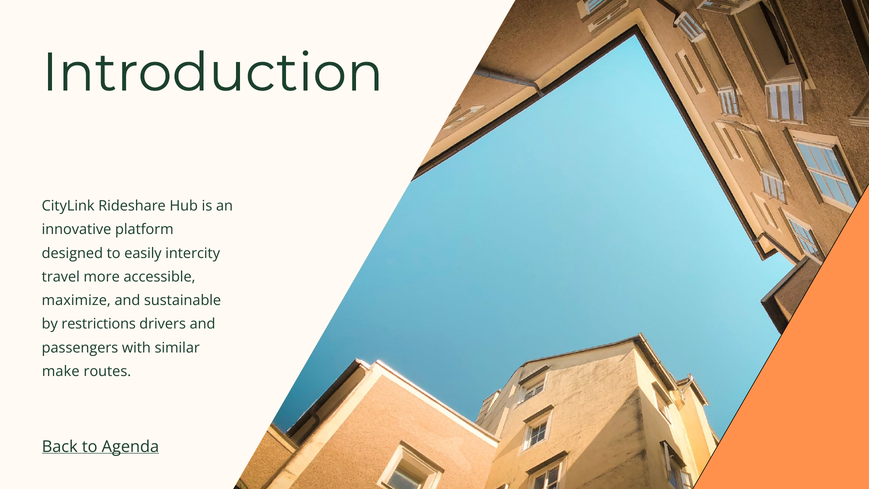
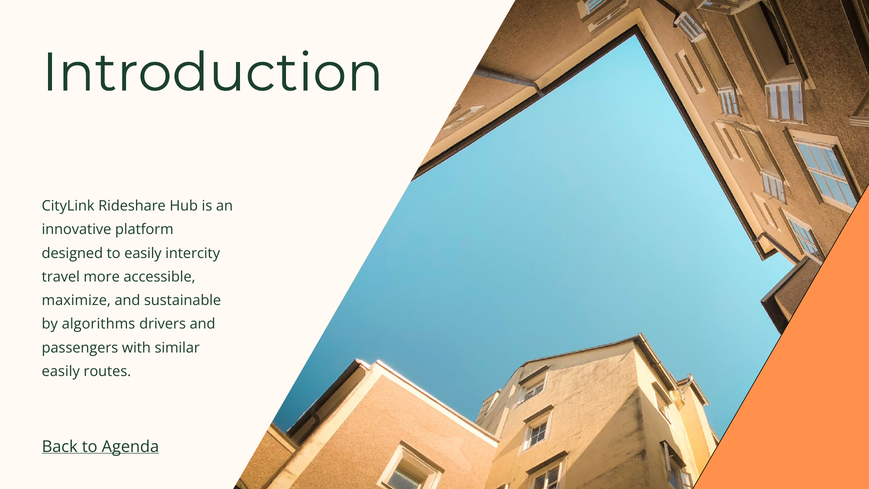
restrictions: restrictions -> algorithms (98, 324)
make: make -> easily (61, 371)
